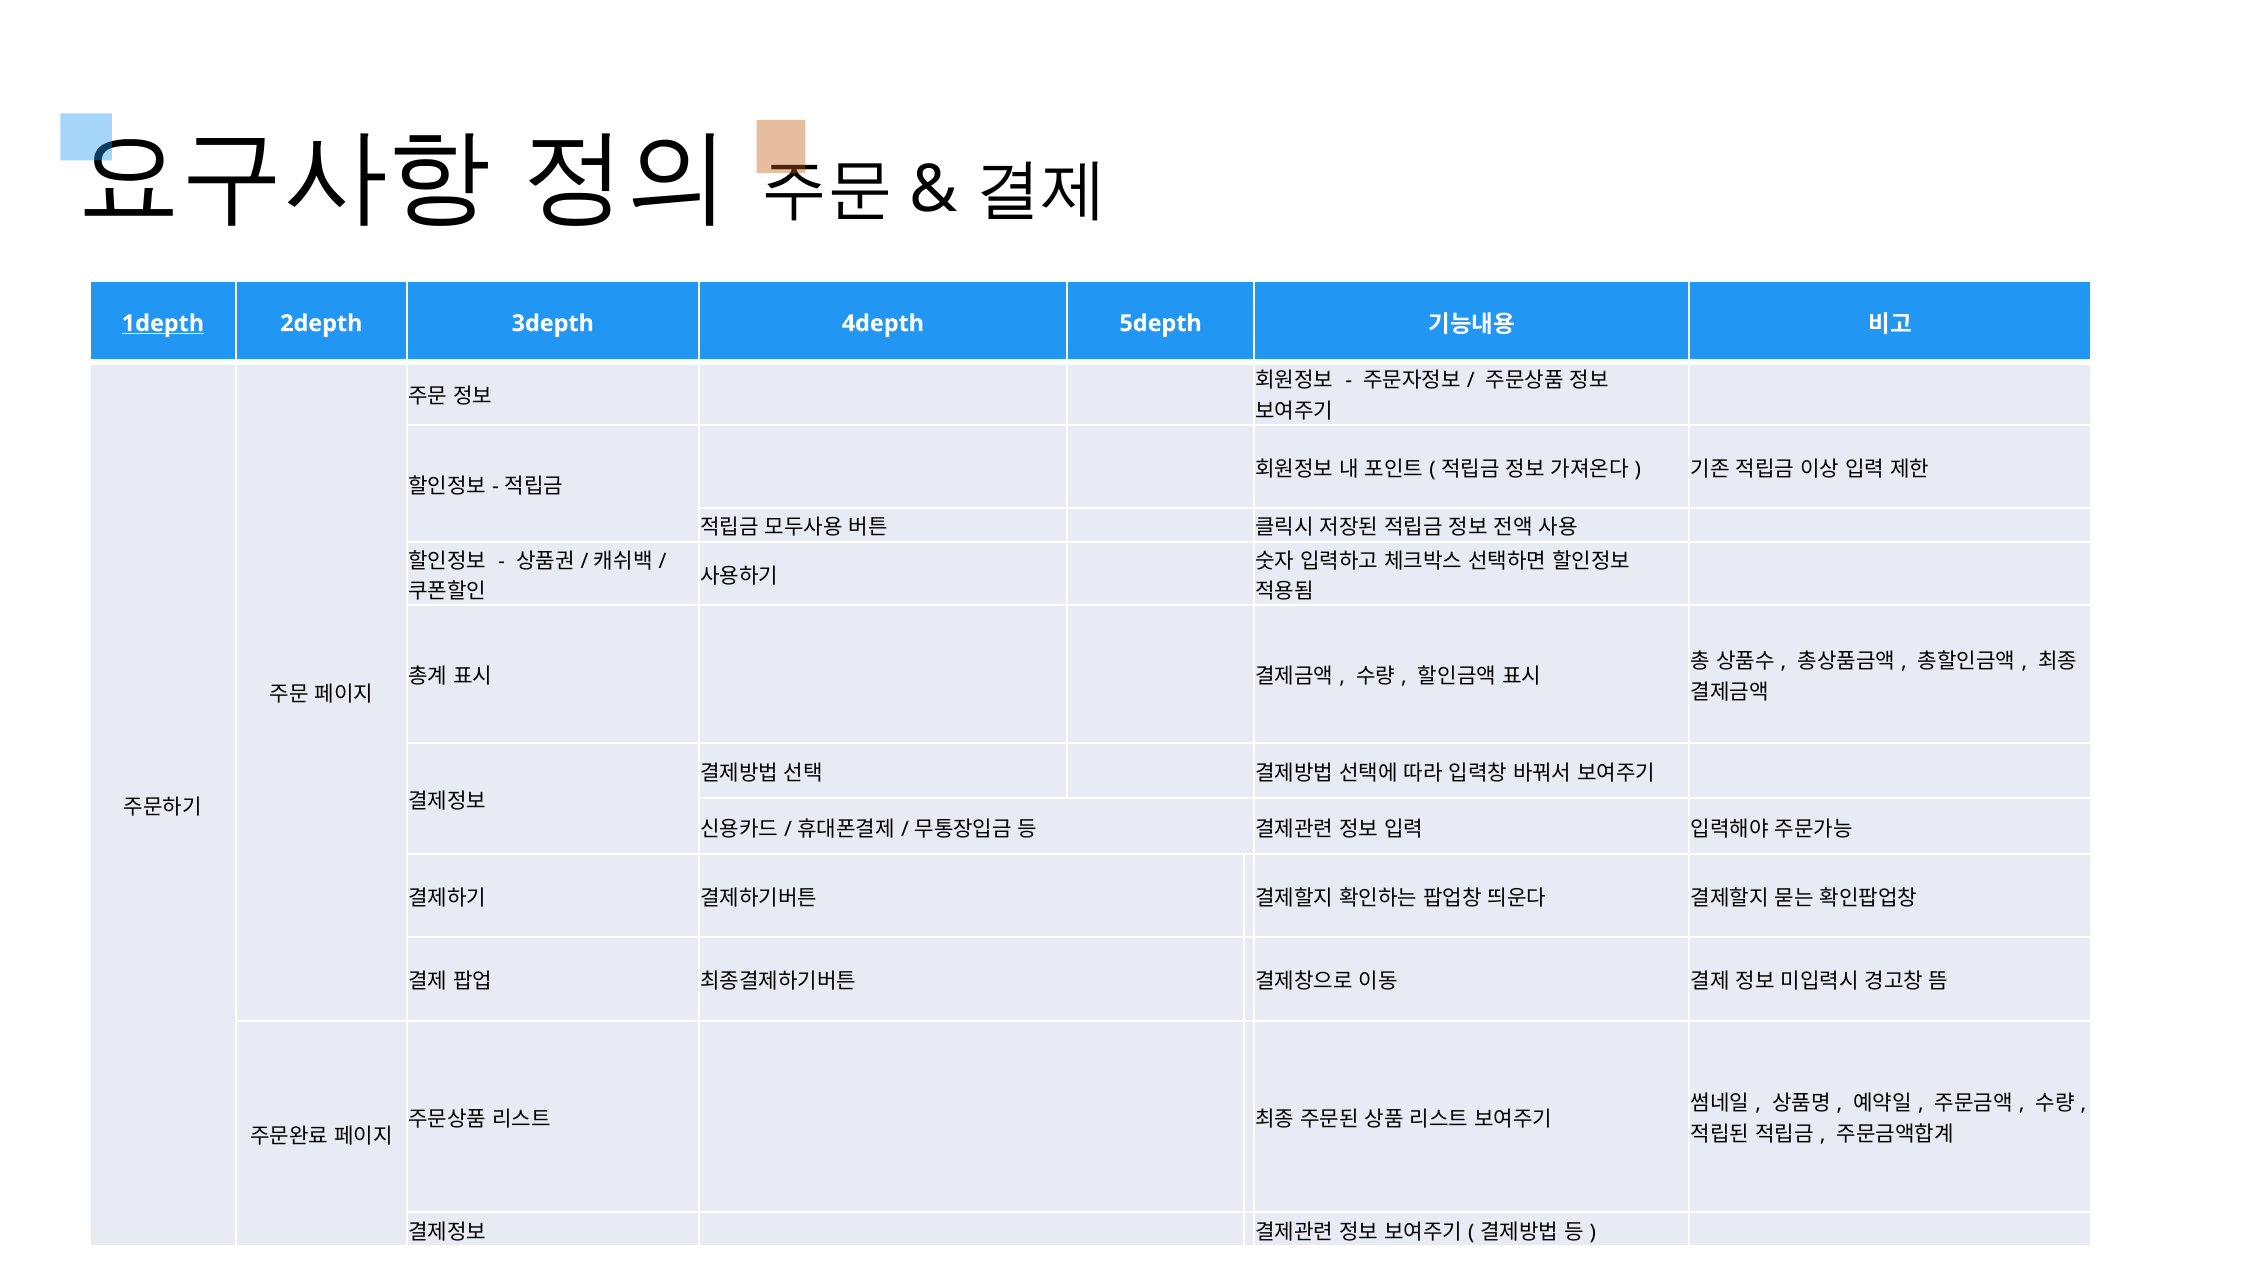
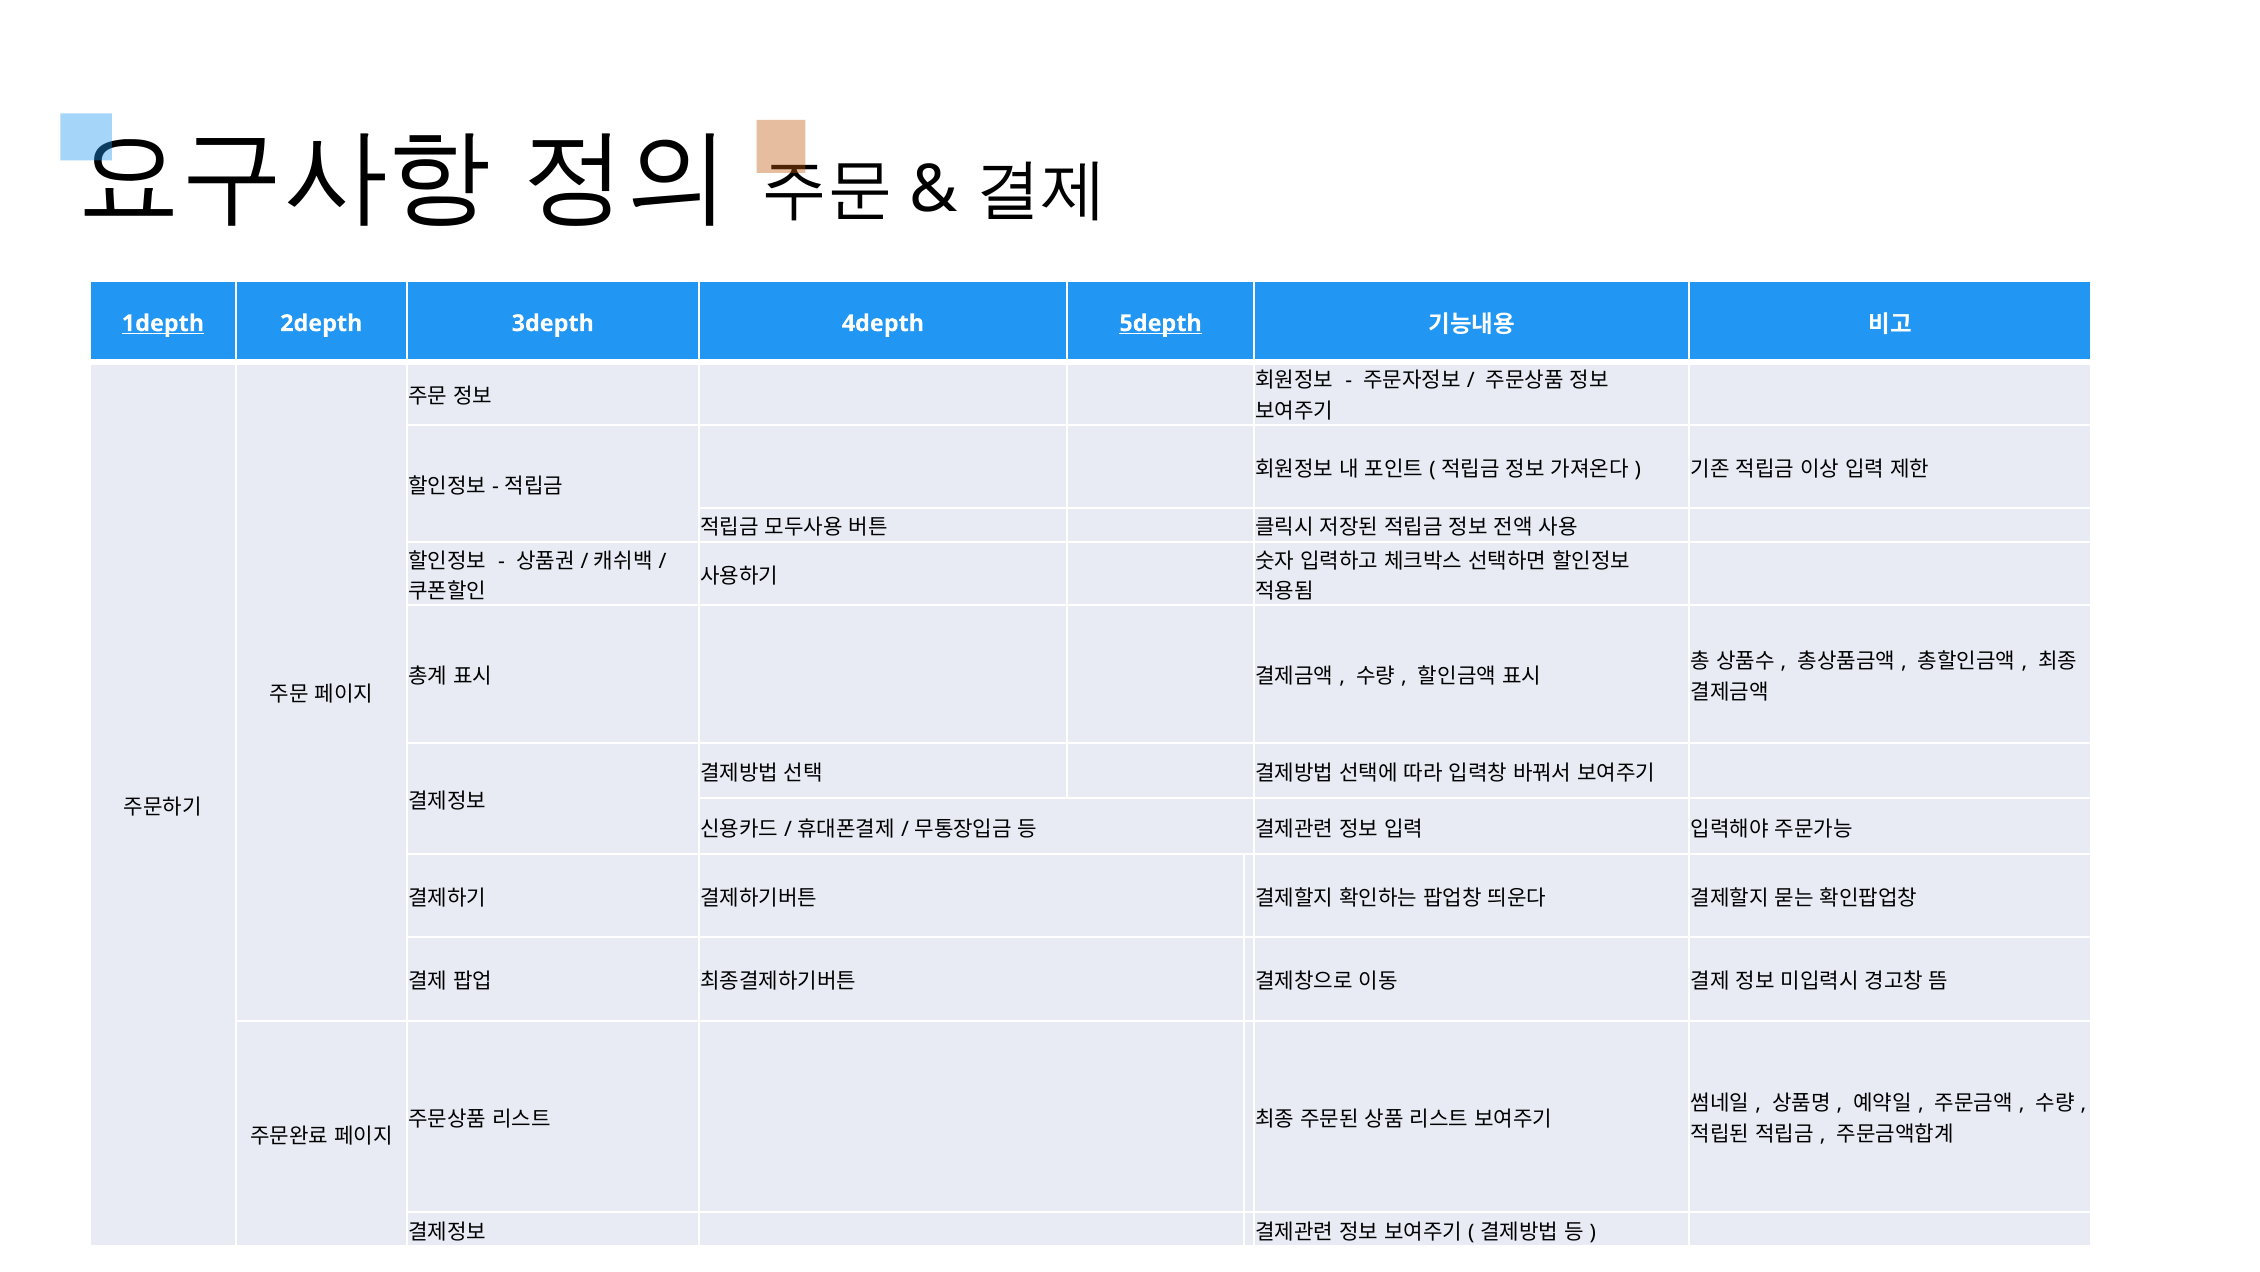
5depth underline: none -> present (1161, 323)
